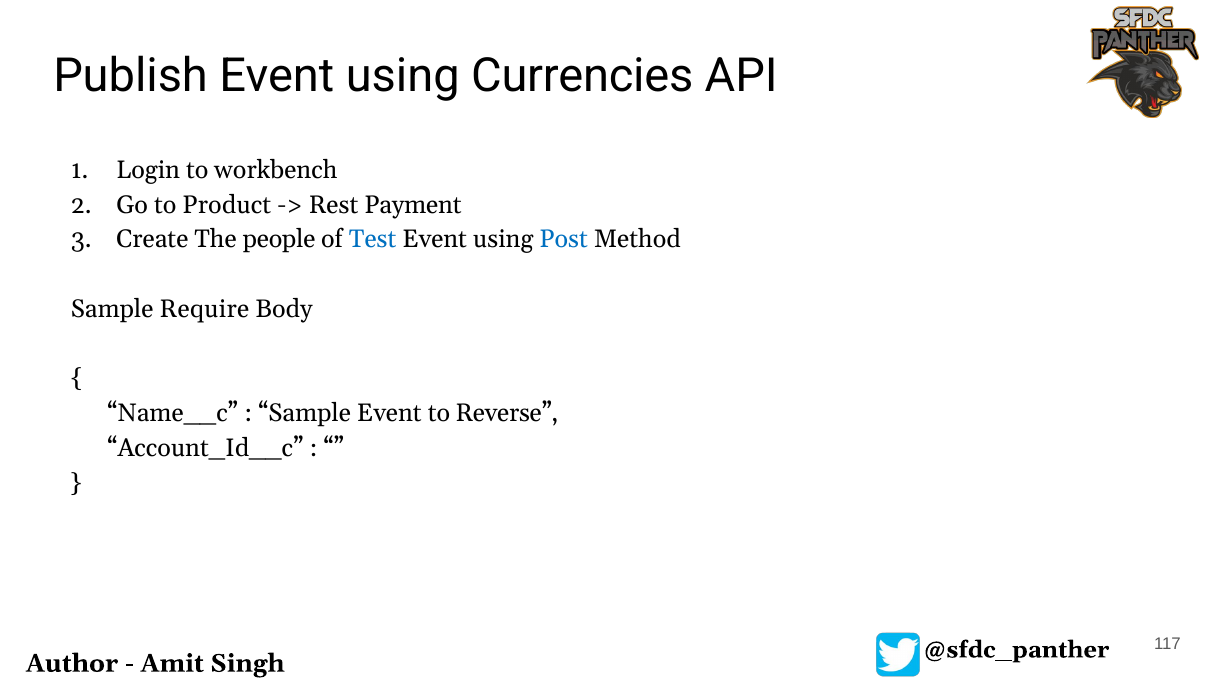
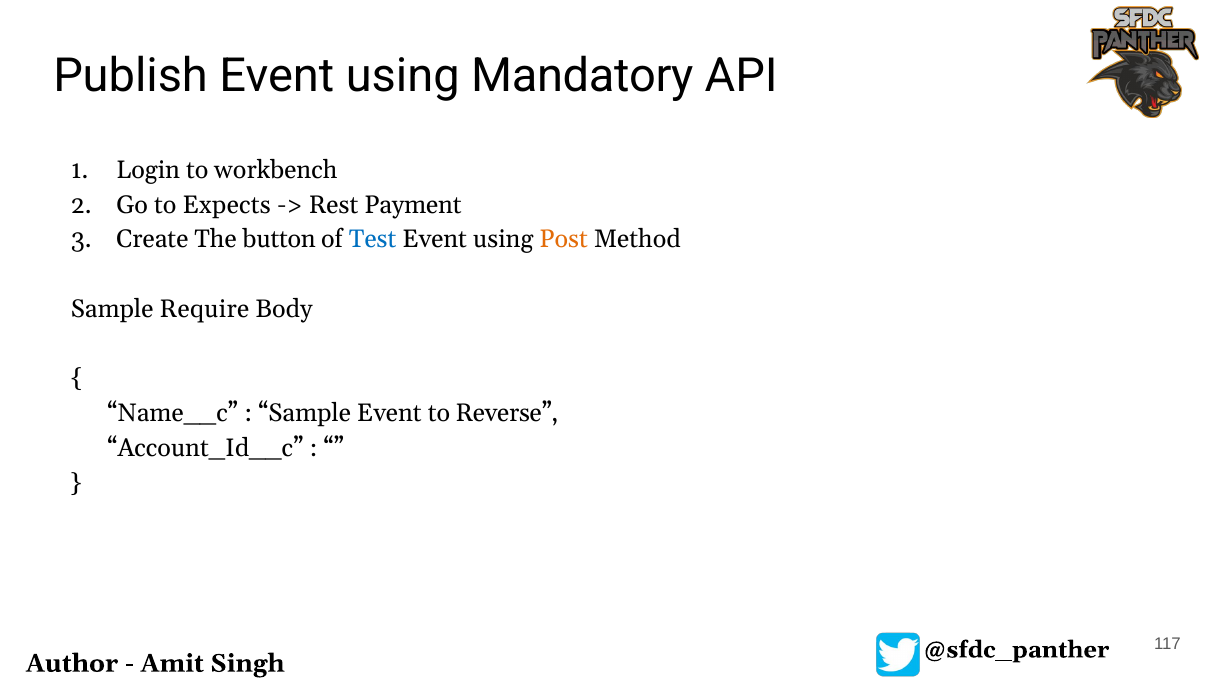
Currencies: Currencies -> Mandatory (582, 76)
Product: Product -> Expects (227, 205)
people: people -> button (279, 240)
Post colour: blue -> orange (564, 240)
